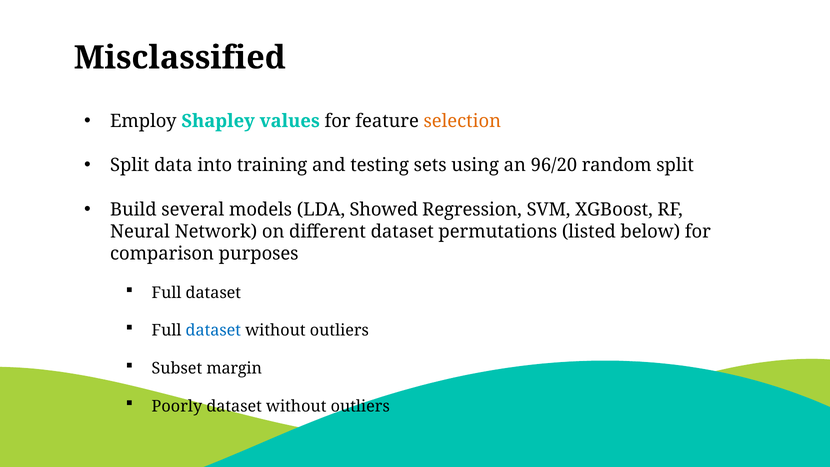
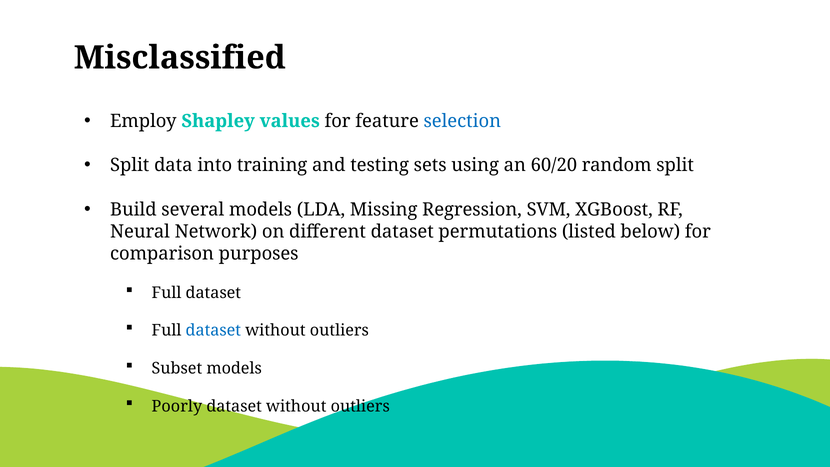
selection colour: orange -> blue (462, 121)
96/20: 96/20 -> 60/20 (554, 165)
Showed: Showed -> Missing (384, 209)
Subset margin: margin -> models (234, 368)
